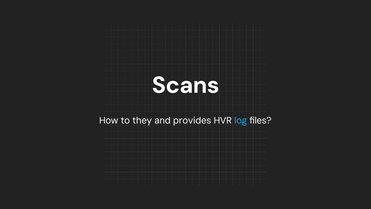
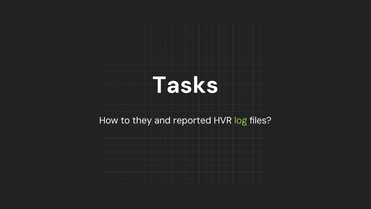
Scans: Scans -> Tasks (185, 85)
provides: provides -> reported (192, 120)
log colour: light blue -> light green (241, 120)
